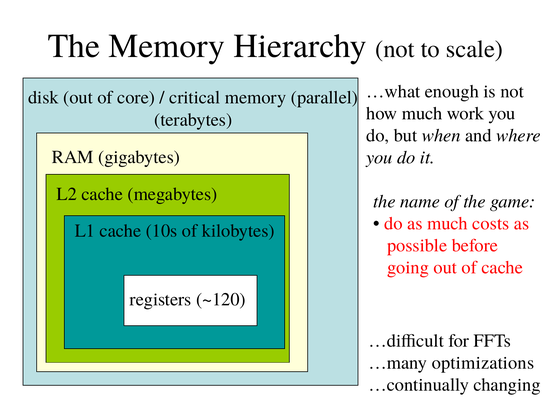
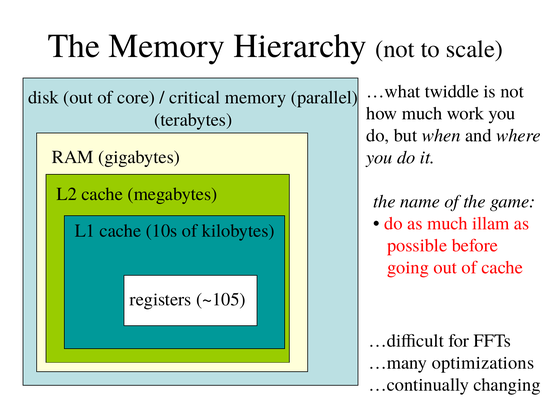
enough: enough -> twiddle (452, 91)
costs: costs -> illam (491, 224)
~120: ~120 -> ~105 (221, 300)
